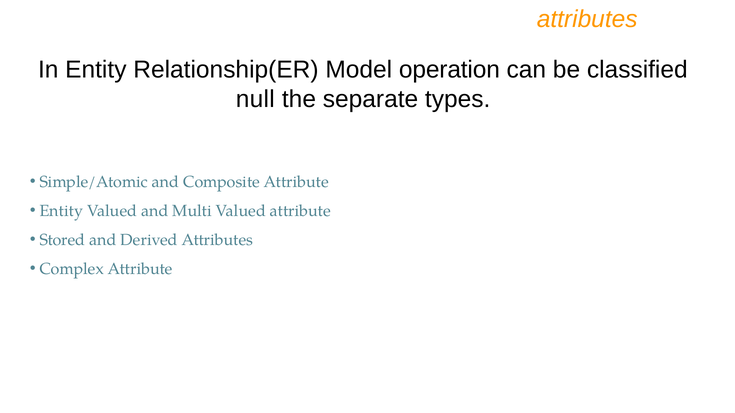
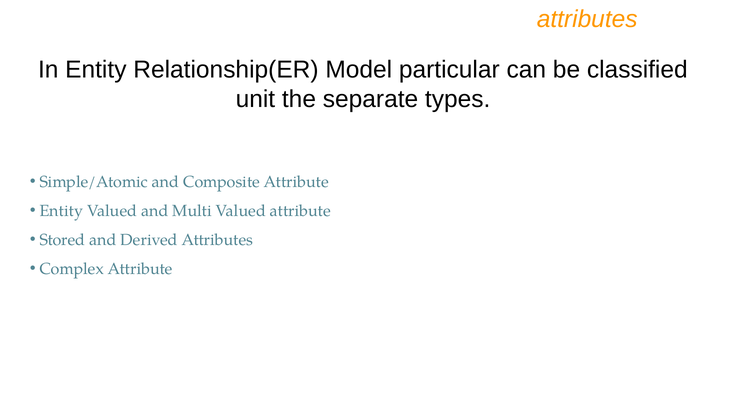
operation: operation -> particular (449, 70)
null: null -> unit (255, 99)
